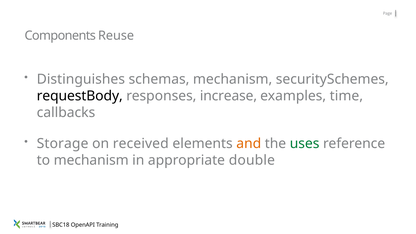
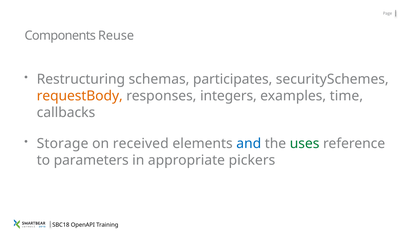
Distinguishes: Distinguishes -> Restructuring (81, 79)
schemas mechanism: mechanism -> participates (233, 79)
requestBody colour: black -> orange (80, 96)
increase: increase -> integers (228, 96)
and colour: orange -> blue (249, 144)
to mechanism: mechanism -> parameters (91, 160)
double: double -> pickers (252, 160)
